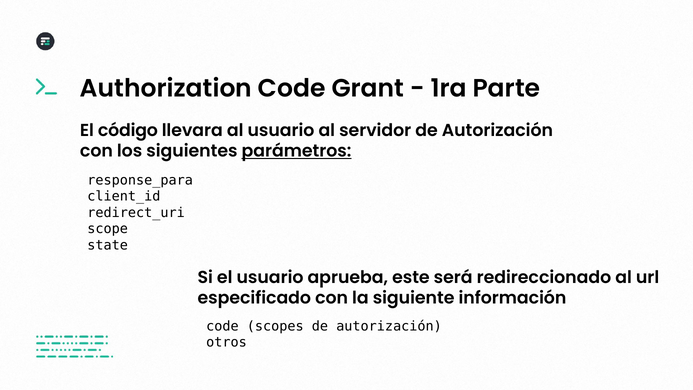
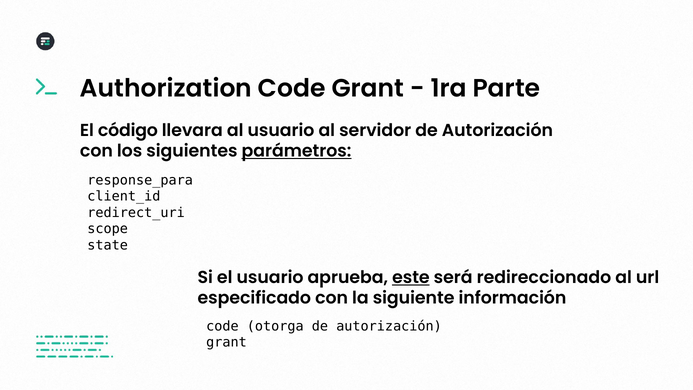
este underline: none -> present (411, 277)
scopes: scopes -> otorga (275, 326)
otros: otros -> grant (227, 342)
